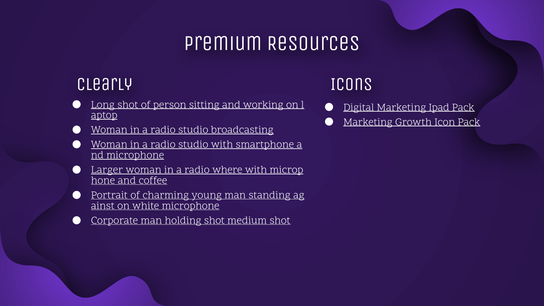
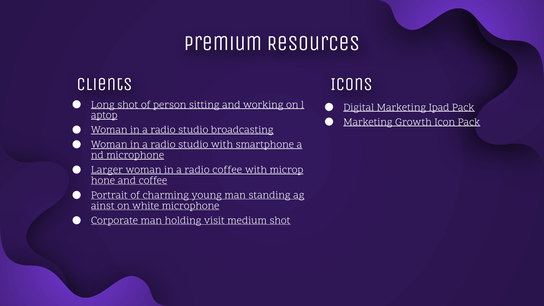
Clearly: Clearly -> Clients (104, 84)
radio where: where -> coffee (227, 170)
holding shot: shot -> visit (214, 220)
